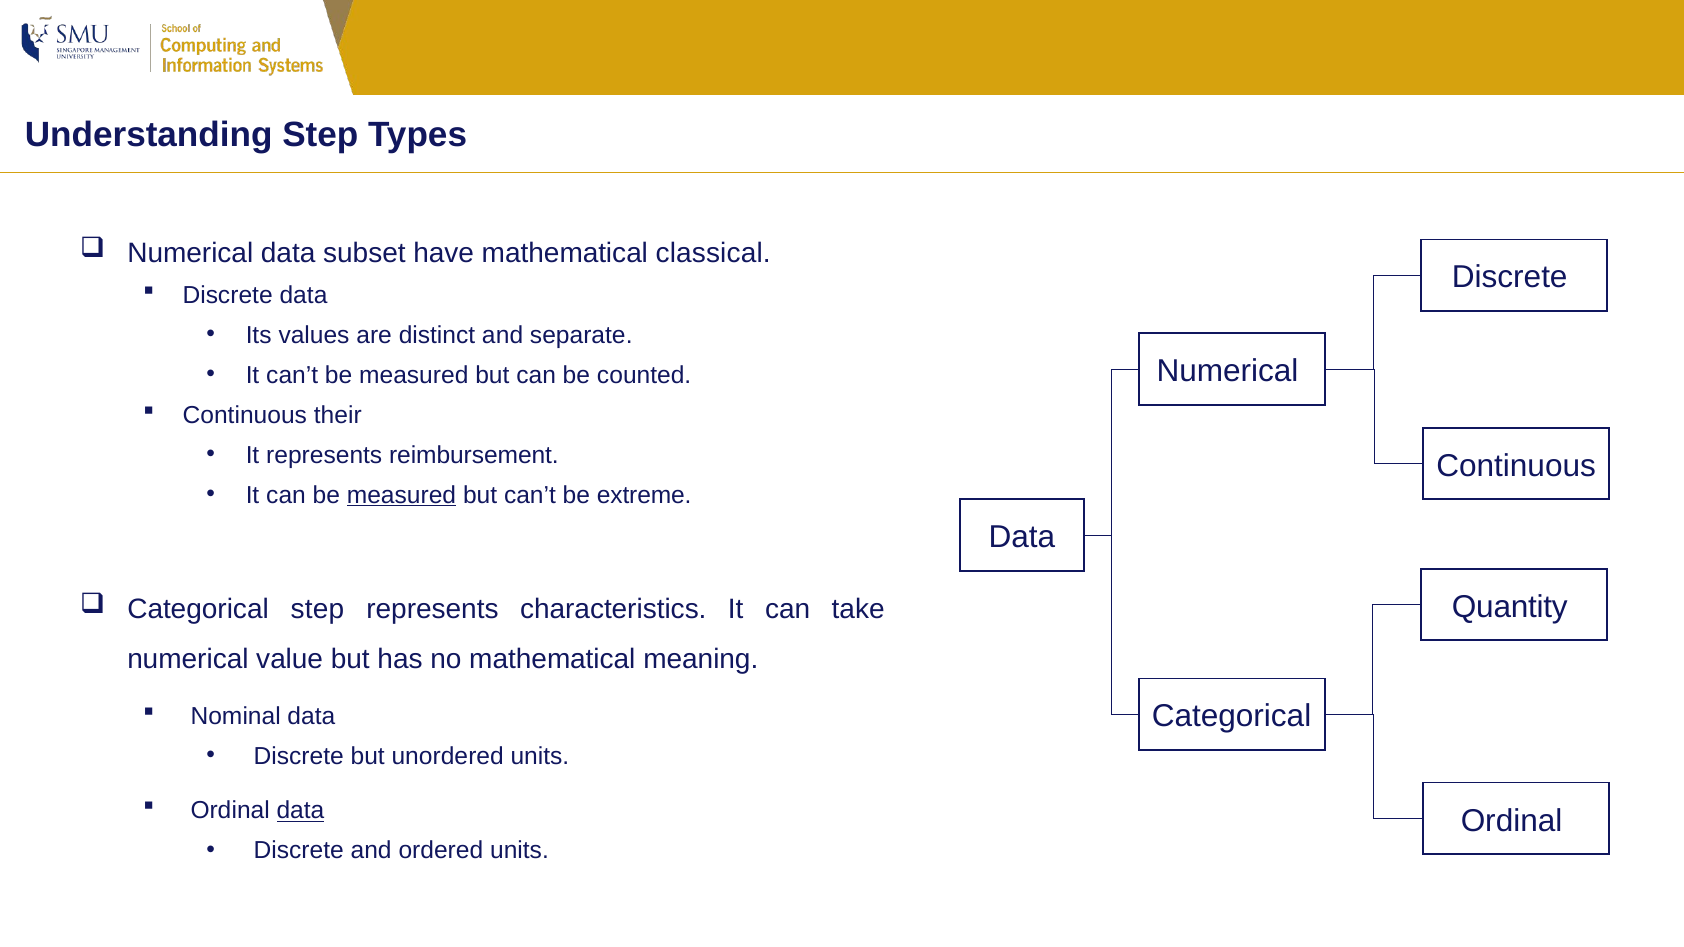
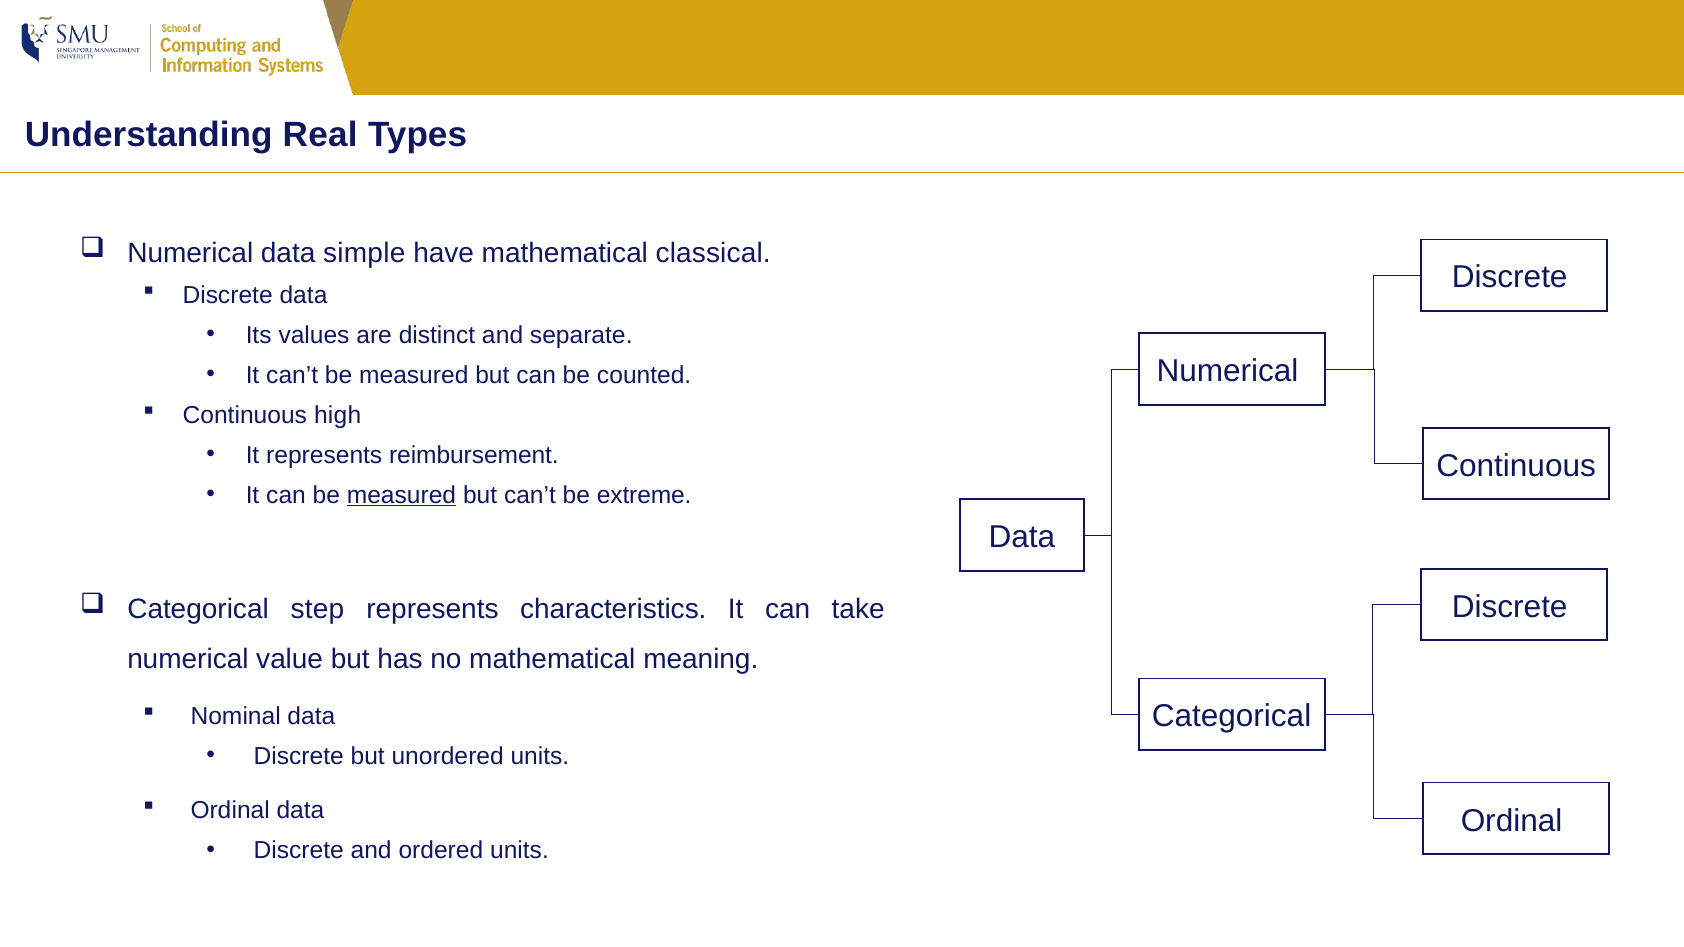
Understanding Step: Step -> Real (320, 135)
subset: subset -> simple (364, 253)
their: their -> high (338, 415)
Quantity: Quantity -> Discrete (1510, 607)
data underline: present -> none (300, 811)
